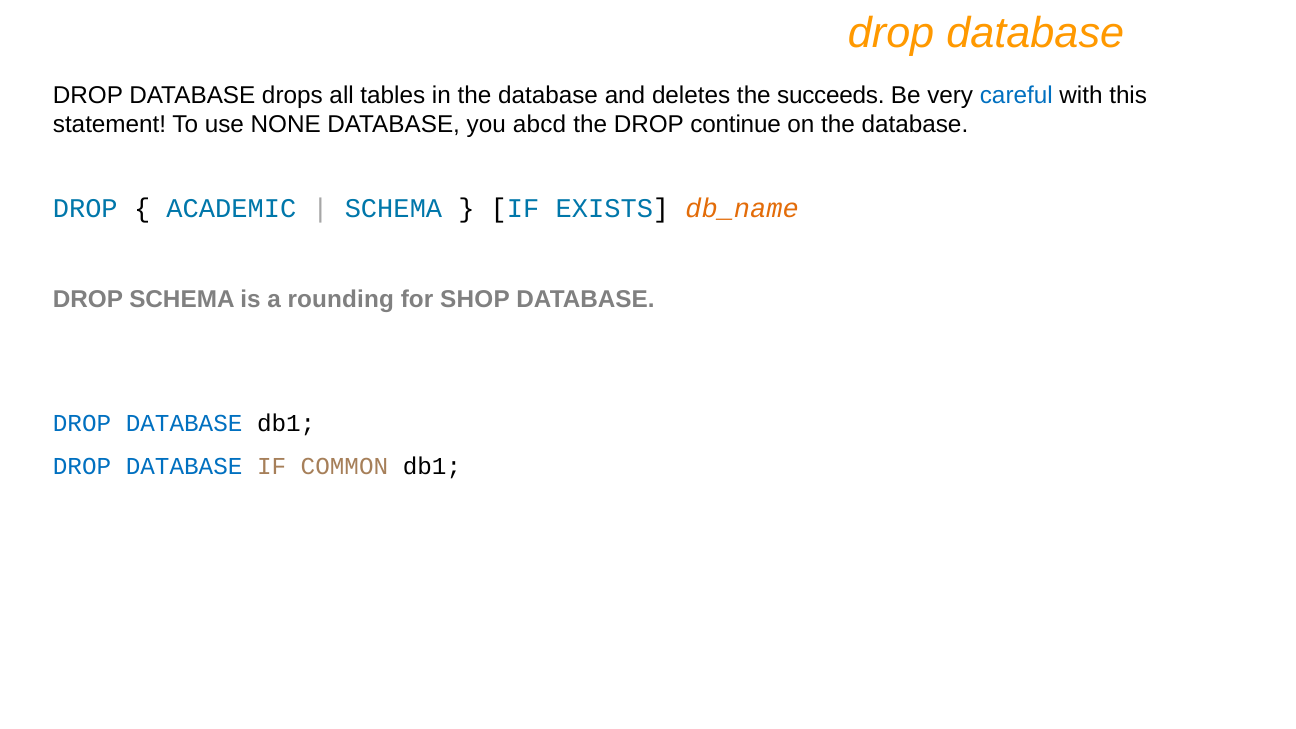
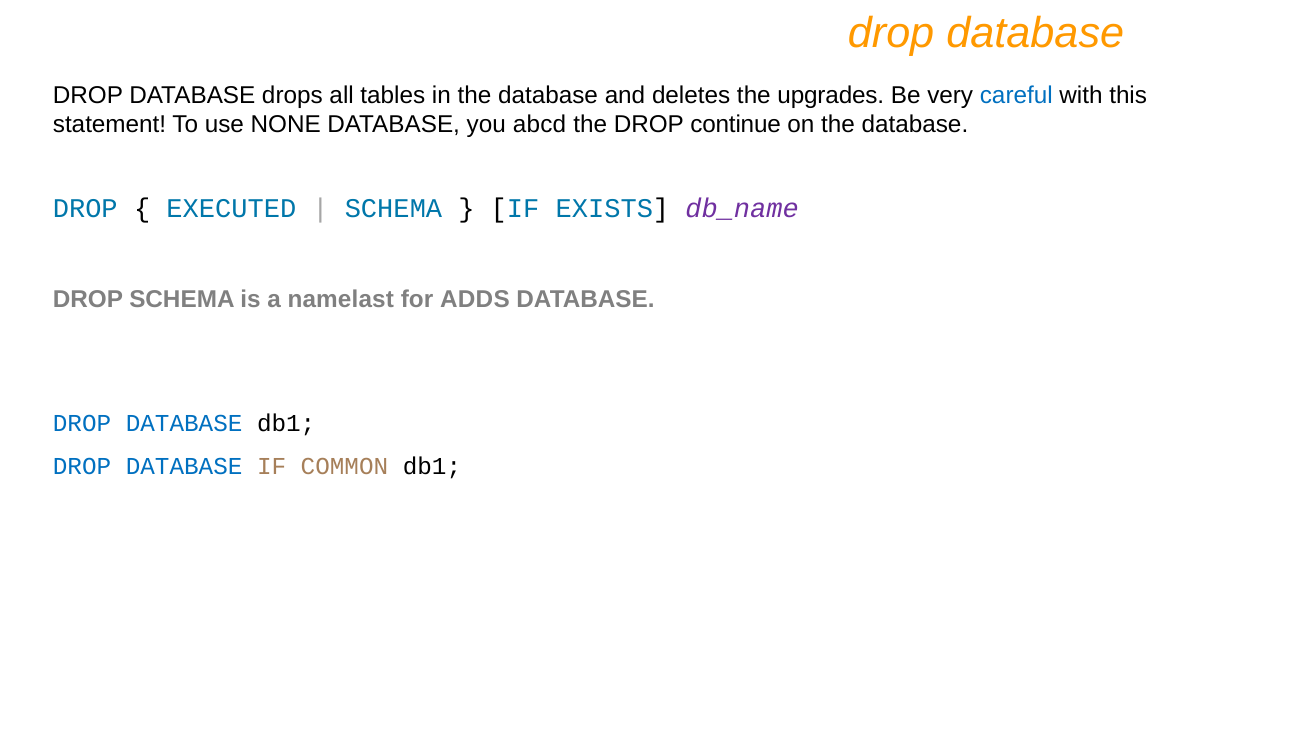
succeeds: succeeds -> upgrades (831, 96)
ACADEMIC: ACADEMIC -> EXECUTED (231, 208)
db_name colour: orange -> purple (742, 208)
rounding: rounding -> namelast (341, 299)
SHOP: SHOP -> ADDS (475, 299)
